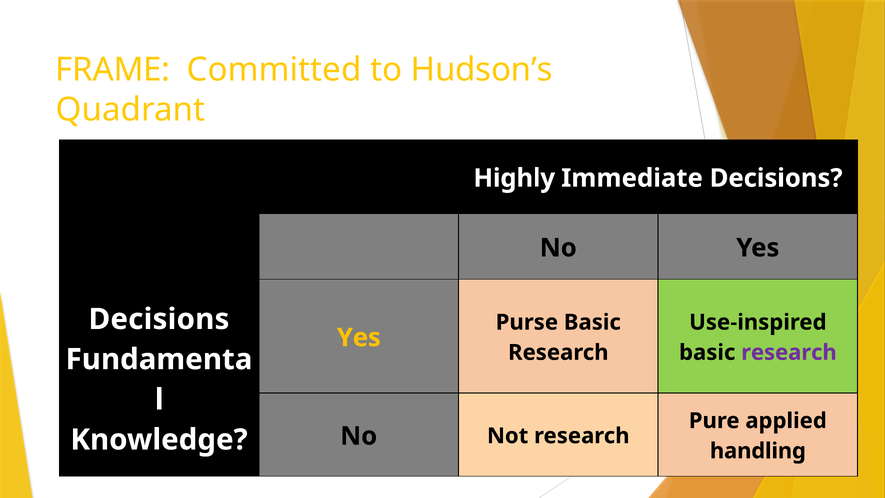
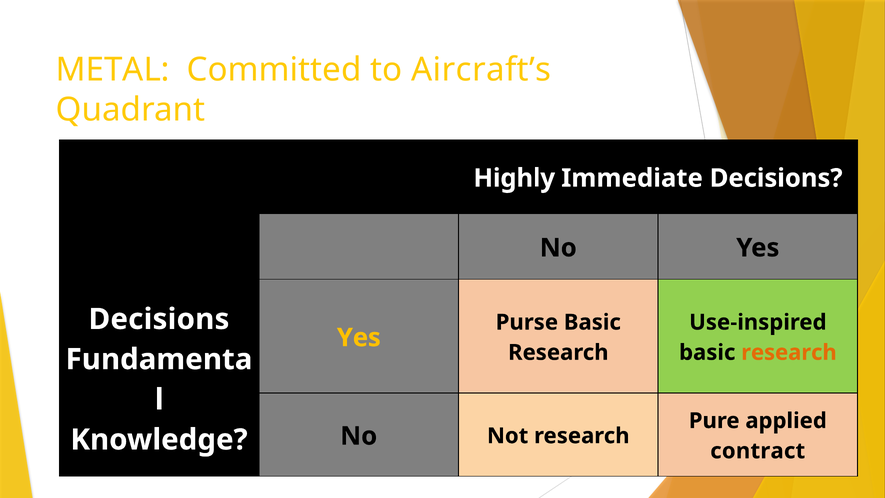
FRAME: FRAME -> METAL (113, 70)
Hudson’s: Hudson’s -> Aircraft’s (481, 70)
research colour: purple -> orange (789, 352)
handling: handling -> contract (758, 451)
